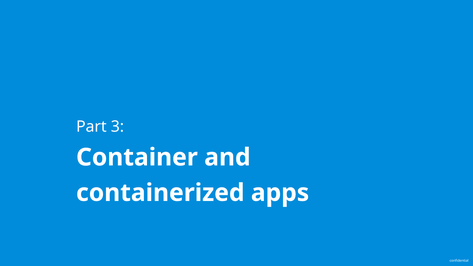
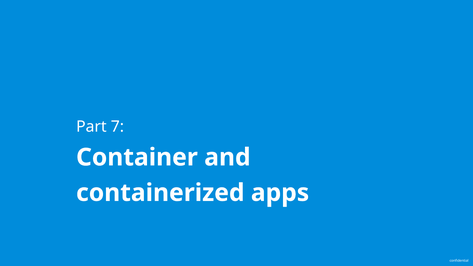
3: 3 -> 7 (117, 127)
